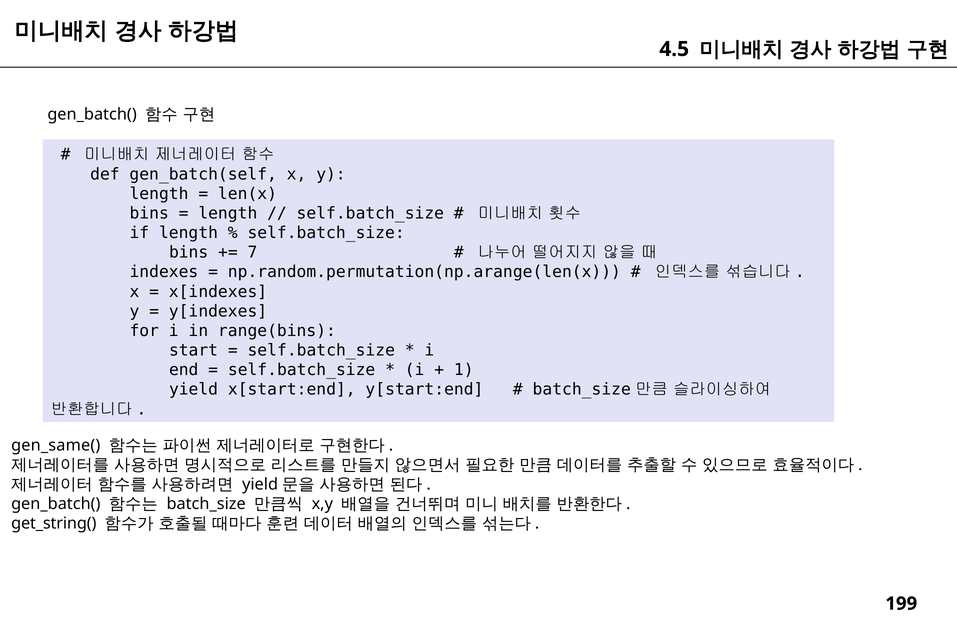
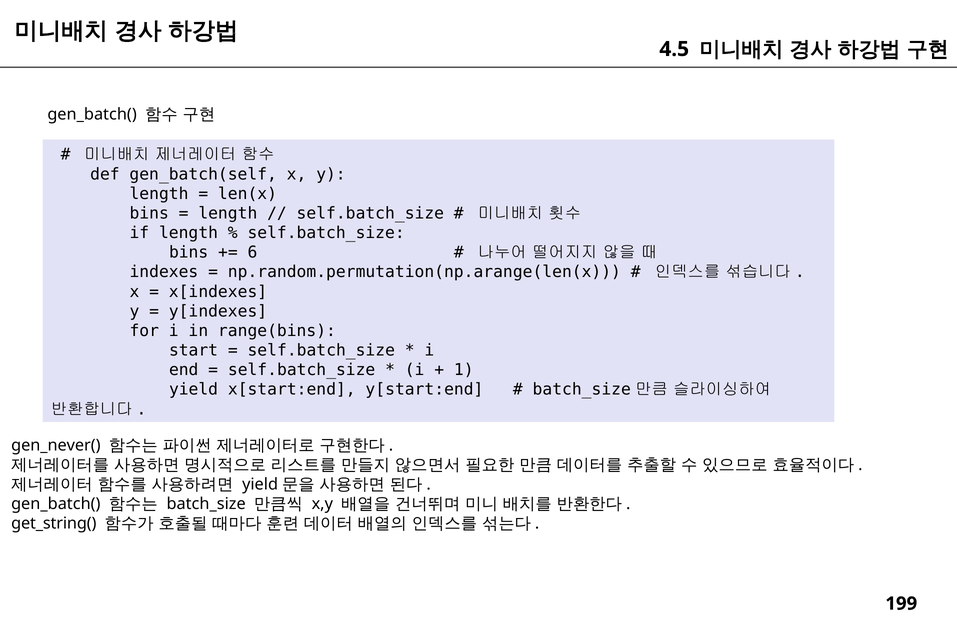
7: 7 -> 6 (252, 252)
gen_same(: gen_same( -> gen_never( (56, 445)
